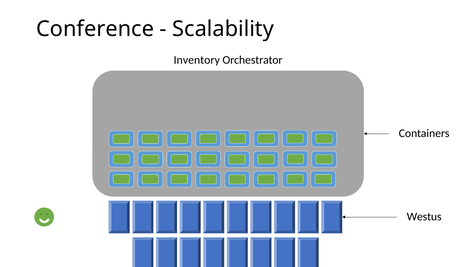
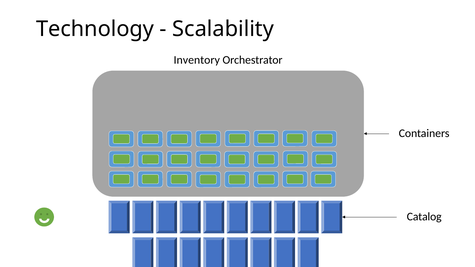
Conference: Conference -> Technology (95, 29)
Westus: Westus -> Catalog (424, 217)
